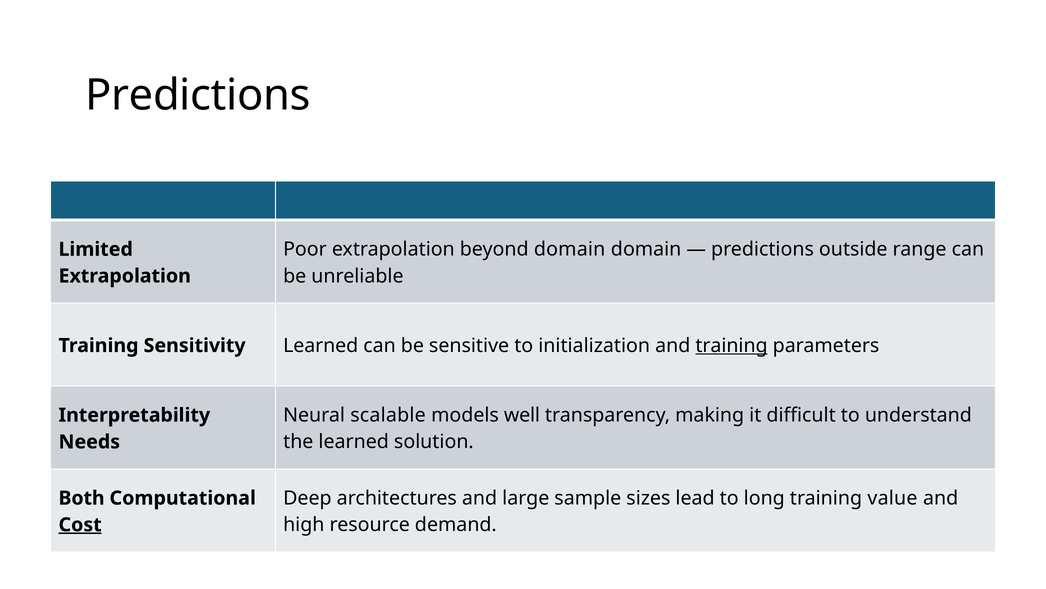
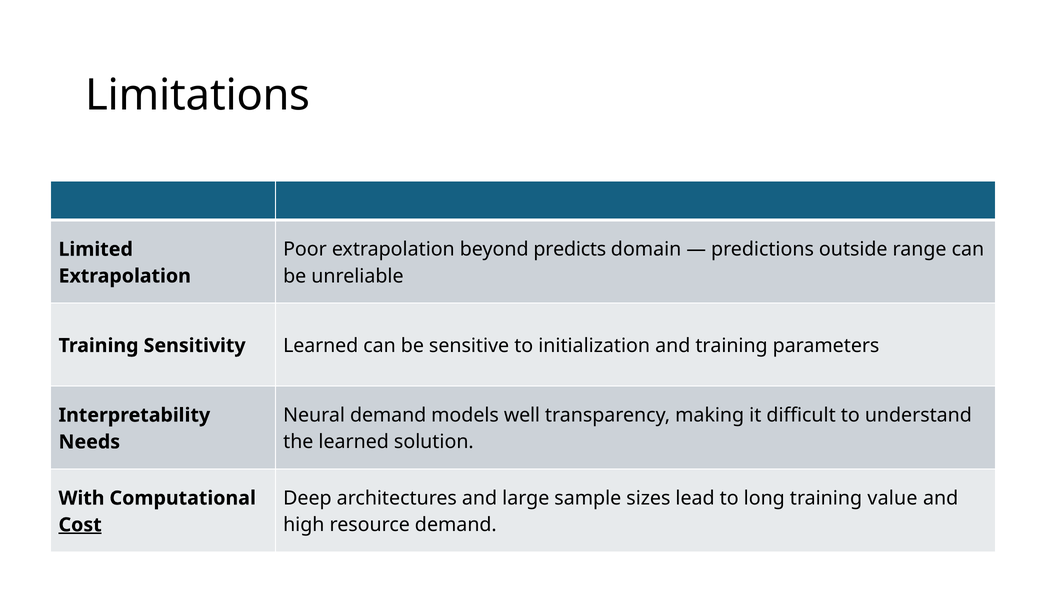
Predictions: Predictions -> Limitations (198, 95)
beyond domain: domain -> predicts (570, 249)
training underline: present -> none (732, 345)
Neural scalable: scalable -> demand (388, 415)
Both: Both -> With (82, 498)
